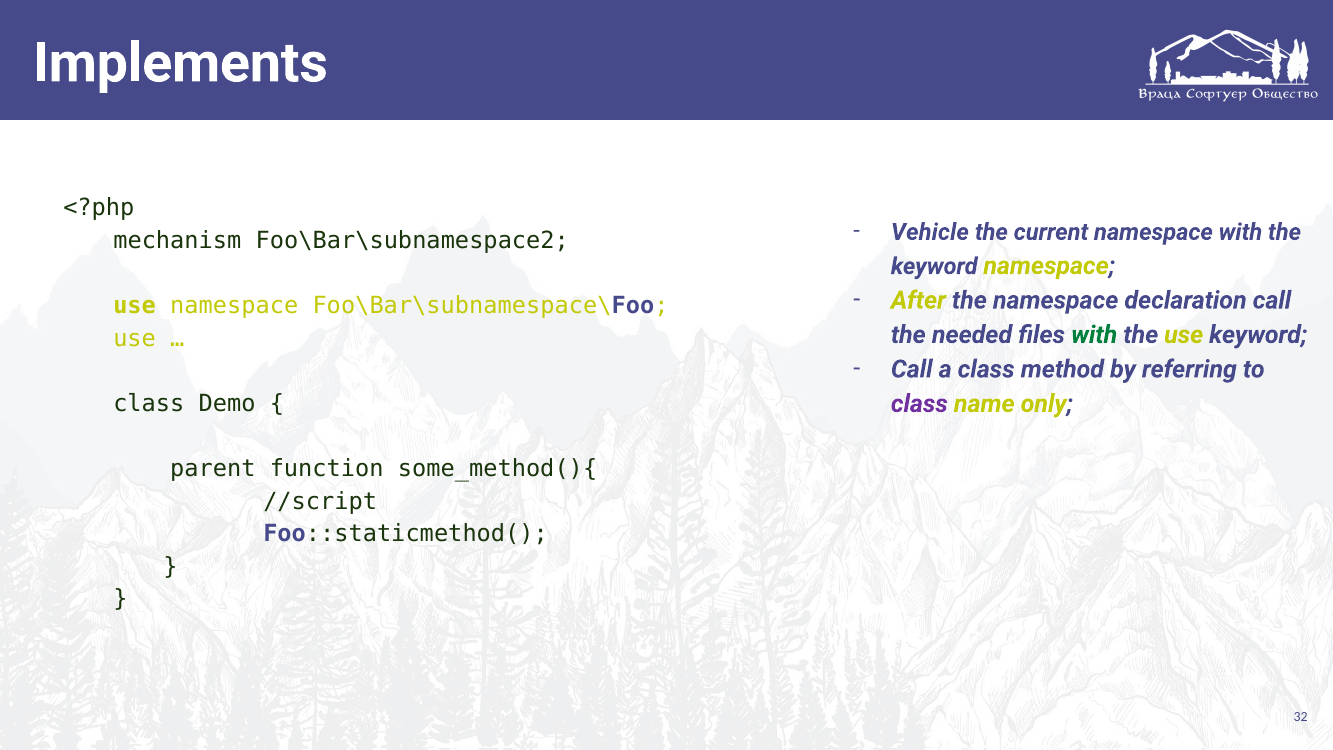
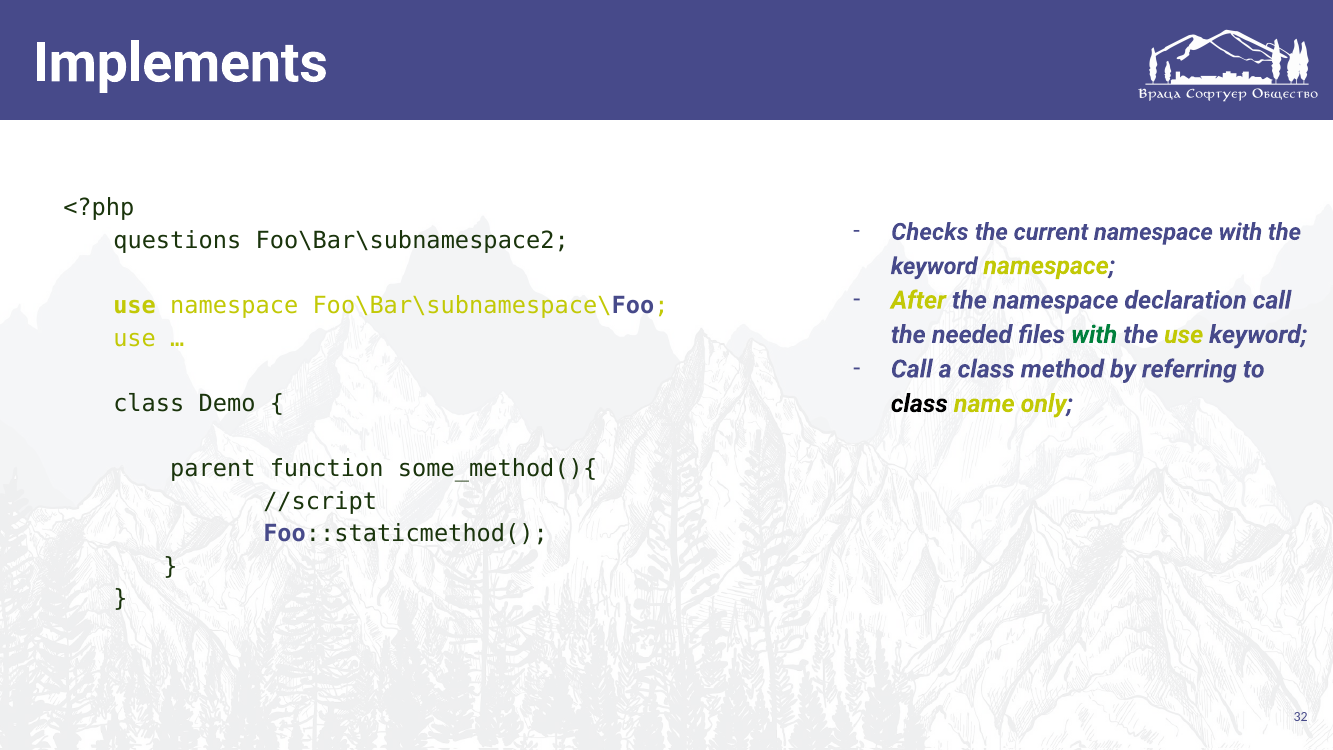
Vehicle: Vehicle -> Checks (930, 232)
mechanism: mechanism -> questions (177, 241)
class colour: purple -> black (919, 404)
